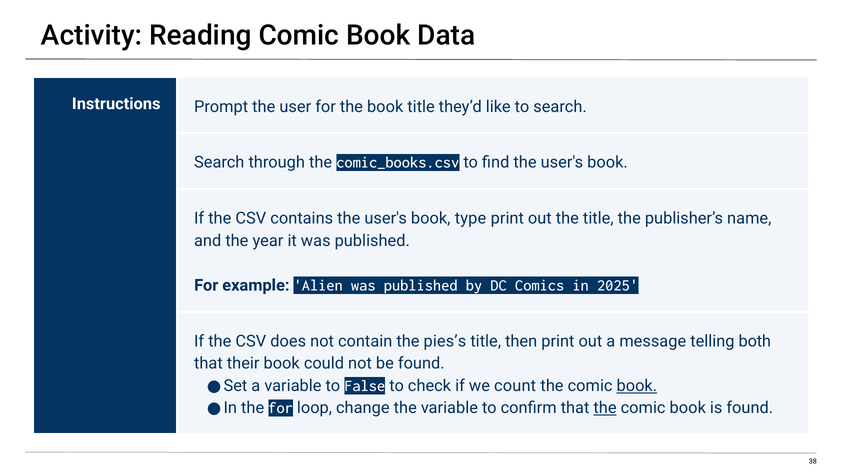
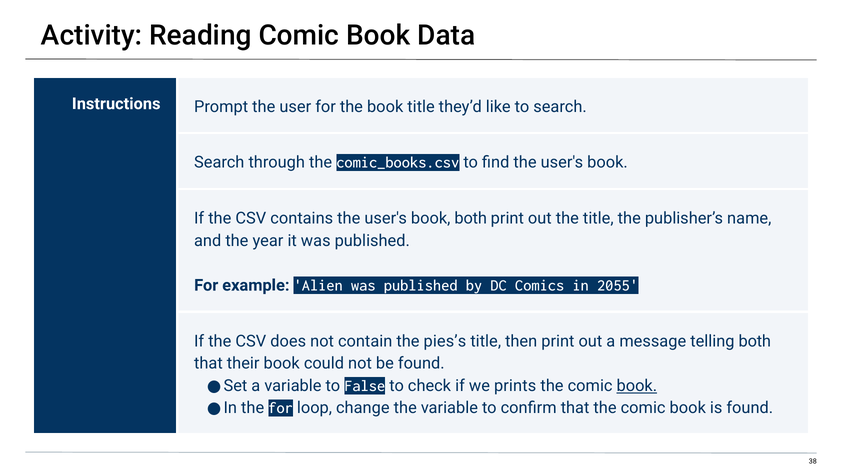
book type: type -> both (471, 218)
2025: 2025 -> 2055 (618, 285)
count: count -> prints (515, 385)
the underline: present -> none (605, 408)
